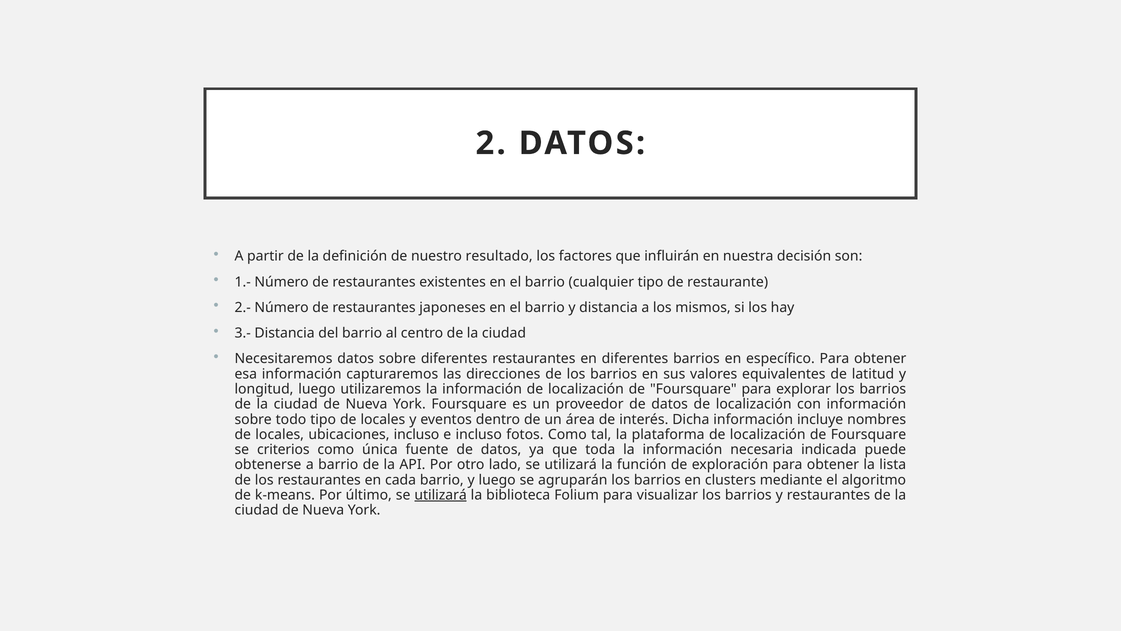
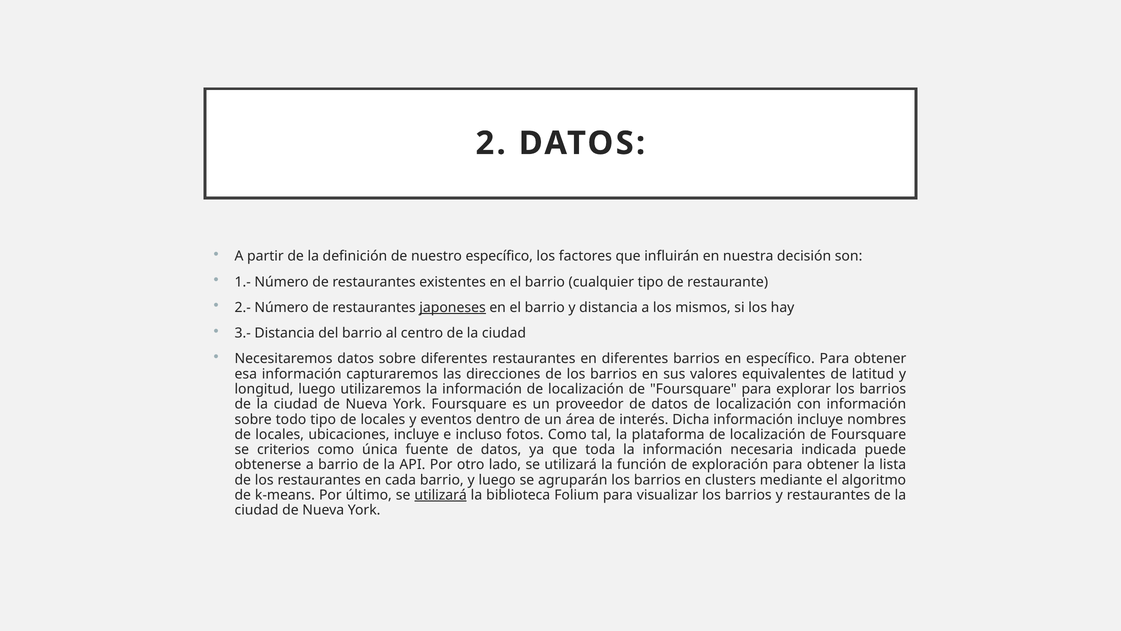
nuestro resultado: resultado -> específico (499, 256)
japoneses underline: none -> present (453, 307)
ubicaciones incluso: incluso -> incluye (417, 434)
